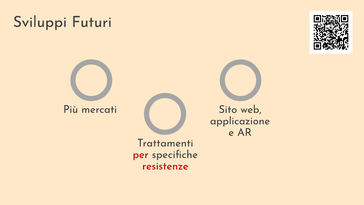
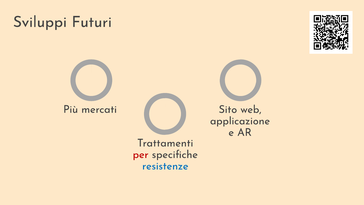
resistenze colour: red -> blue (165, 166)
